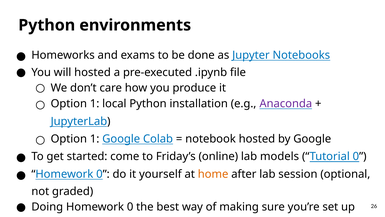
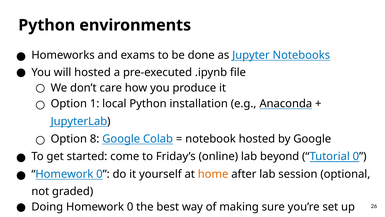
Anaconda colour: purple -> black (286, 104)
1: 1 -> 8 (95, 139)
models: models -> beyond (280, 156)
